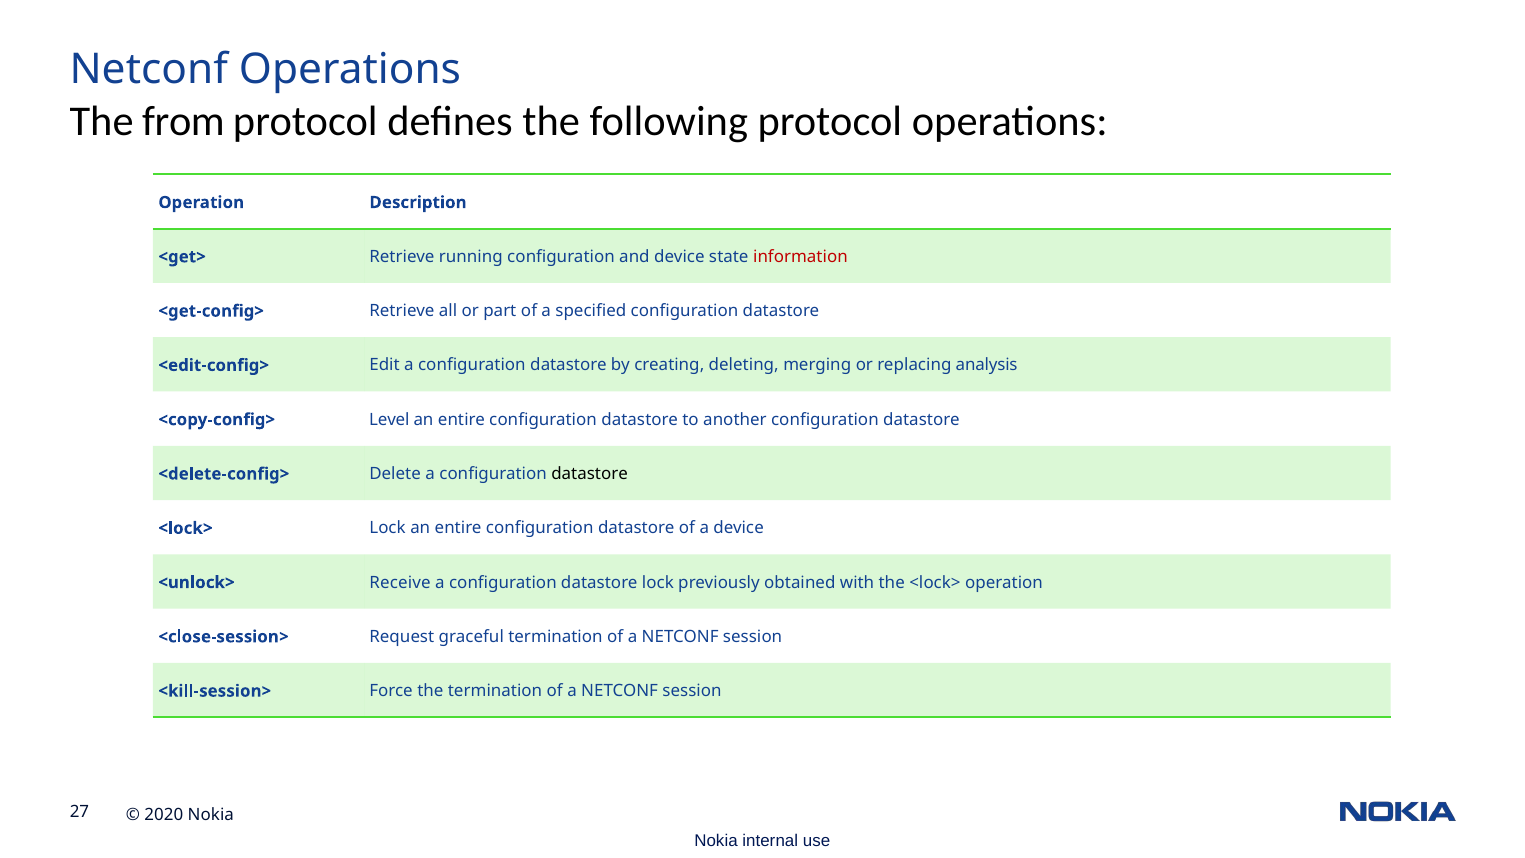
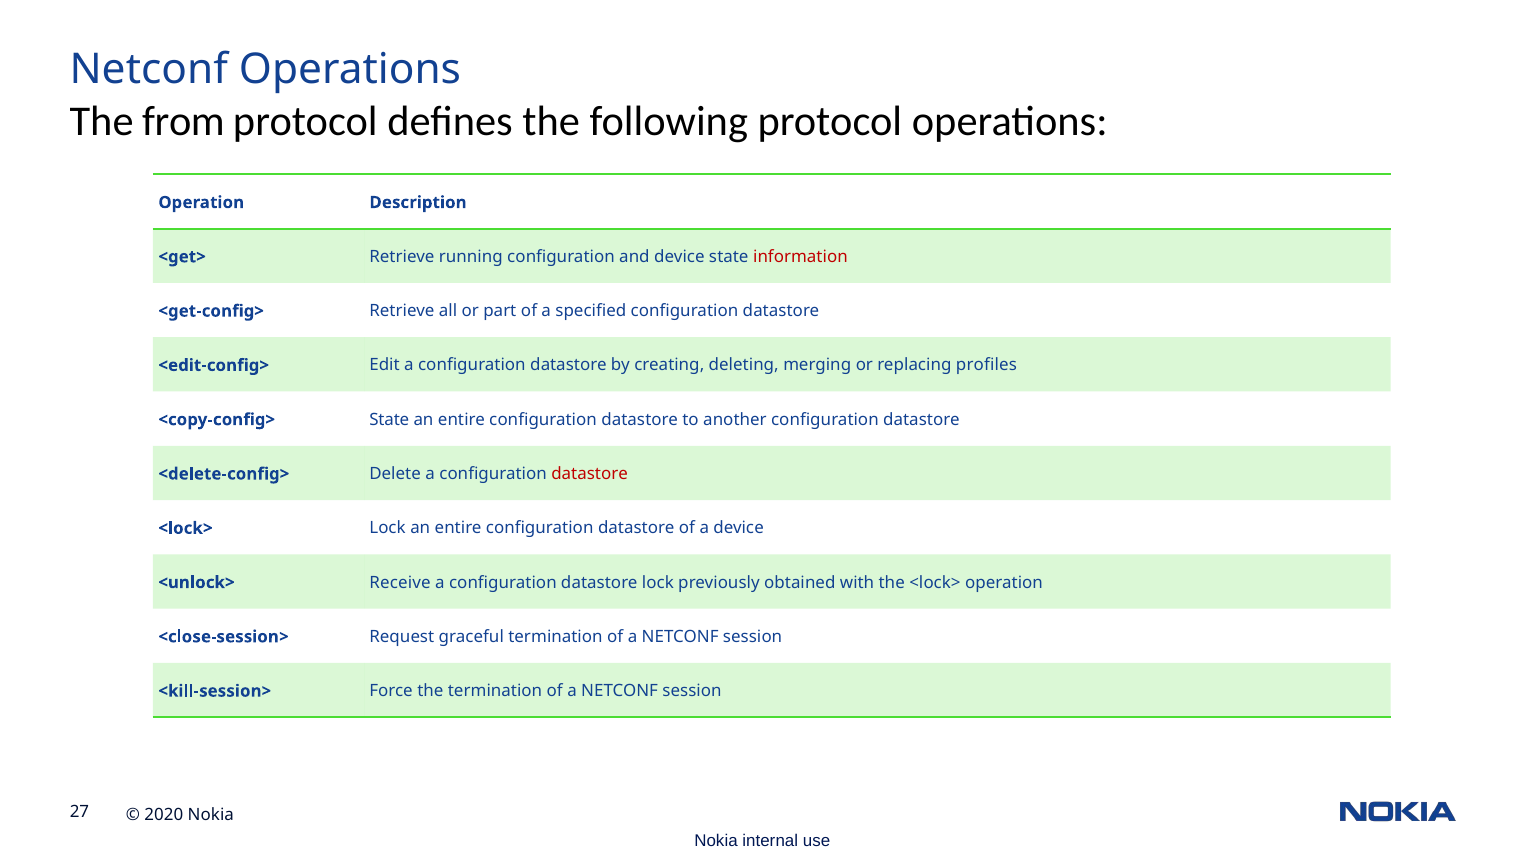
analysis: analysis -> profiles (986, 365)
<copy-config> Level: Level -> State (389, 420)
datastore colour: black -> red (590, 474)
